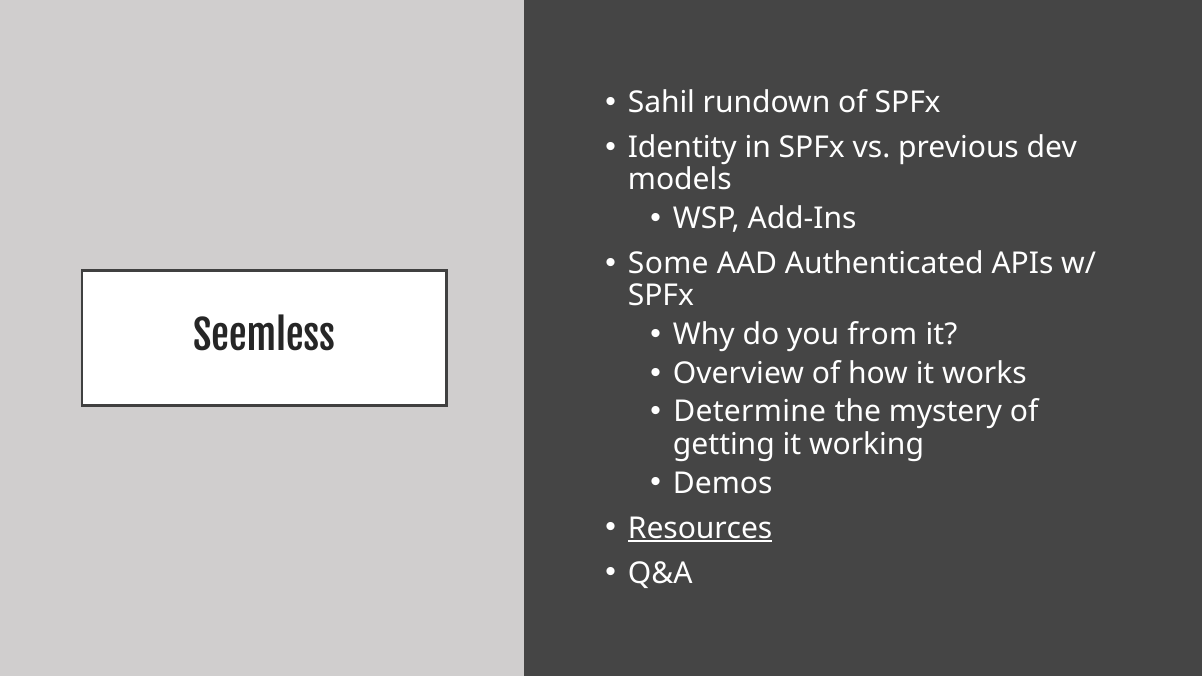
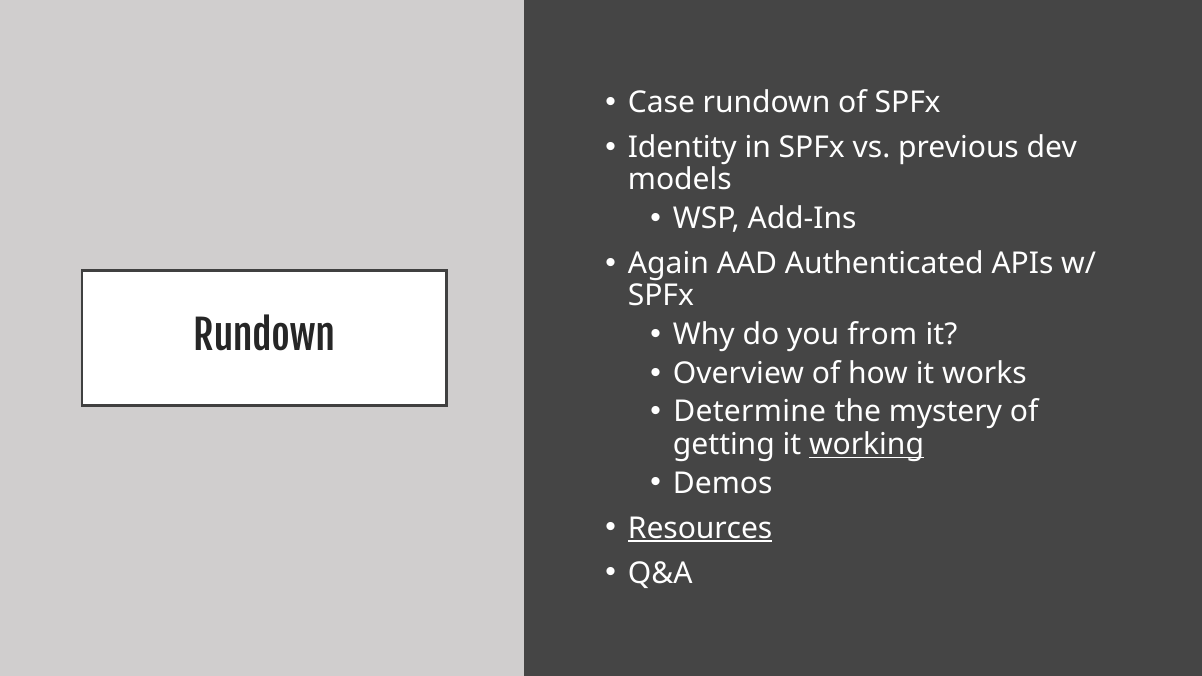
Sahil: Sahil -> Case (661, 103)
Some: Some -> Again (668, 264)
Seemless: Seemless -> Rundown (264, 338)
working underline: none -> present (867, 445)
